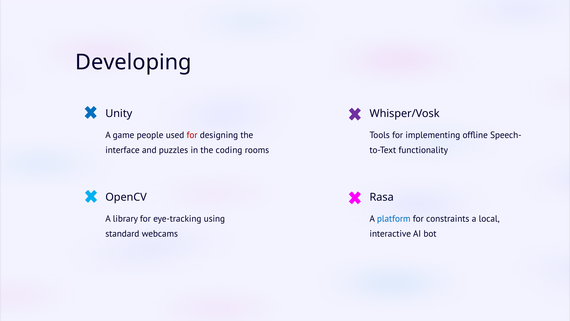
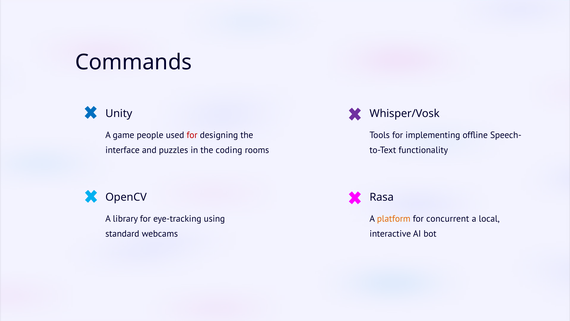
Developing: Developing -> Commands (133, 62)
platform colour: blue -> orange (394, 219)
constraints: constraints -> concurrent (448, 219)
